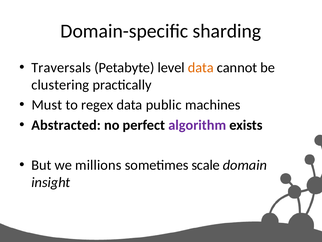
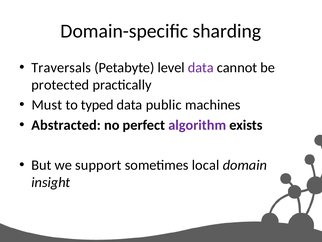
data colour: orange -> purple (201, 68)
clustering: clustering -> protected (60, 85)
regex: regex -> typed (97, 105)
millions: millions -> support (98, 165)
scale: scale -> local (206, 165)
